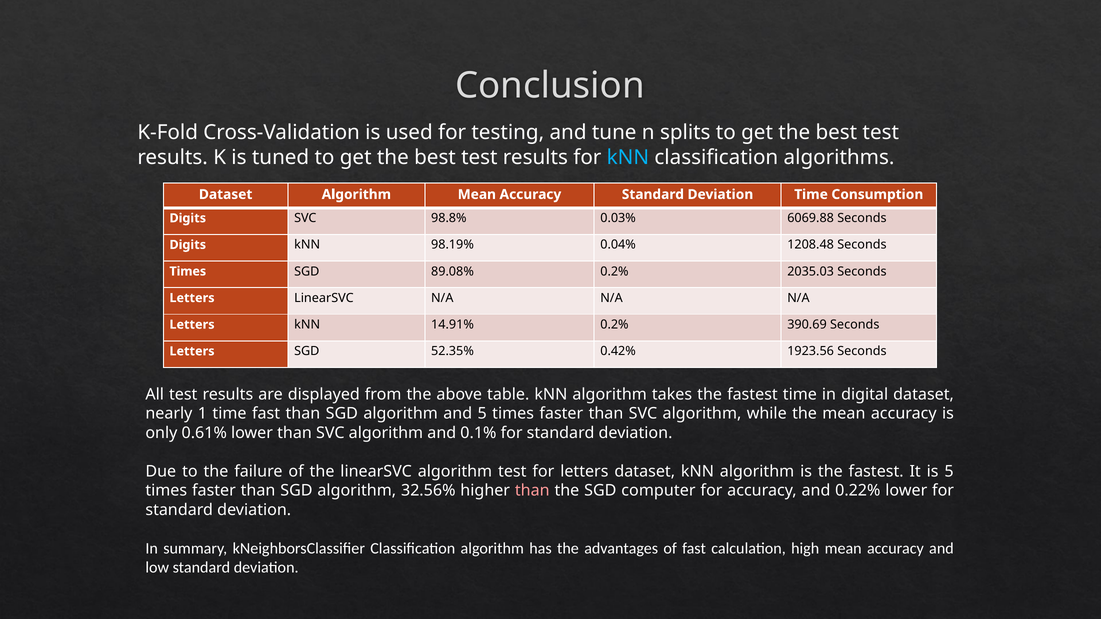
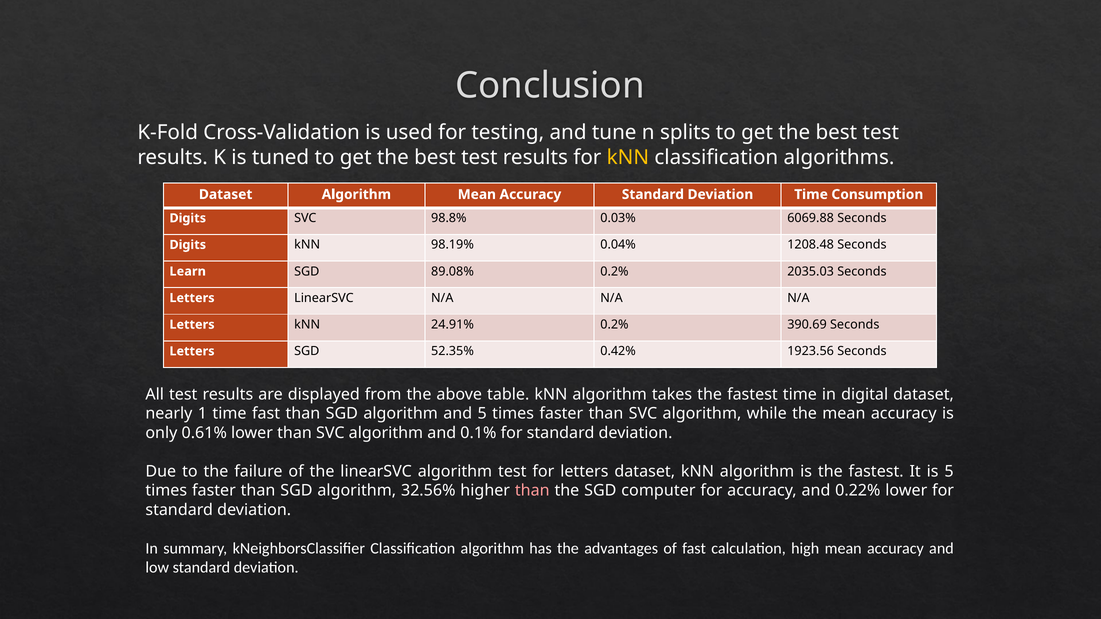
kNN colour: light blue -> yellow (628, 158)
Times: Times -> Learn (188, 271)
14.91%: 14.91% -> 24.91% (452, 325)
